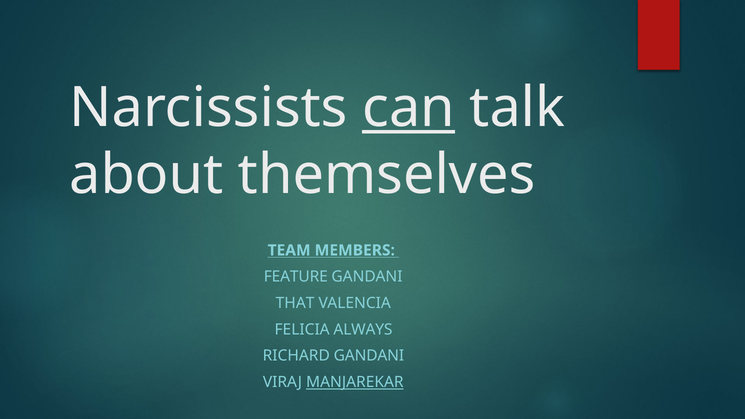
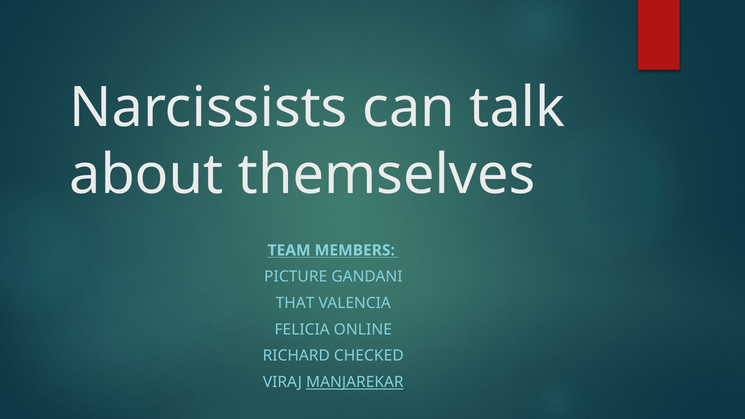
can underline: present -> none (409, 108)
FEATURE: FEATURE -> PICTURE (296, 277)
ALWAYS: ALWAYS -> ONLINE (363, 330)
RICHARD GANDANI: GANDANI -> CHECKED (369, 356)
